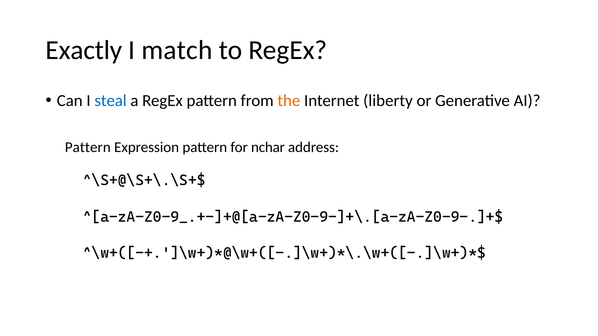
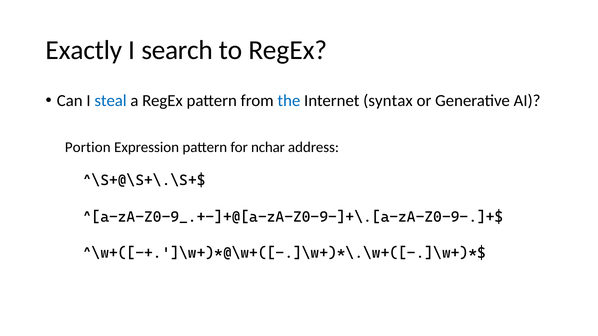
match: match -> search (177, 50)
the colour: orange -> blue (289, 101)
liberty: liberty -> syntax (388, 101)
Pattern: Pattern -> Portion (88, 147)
